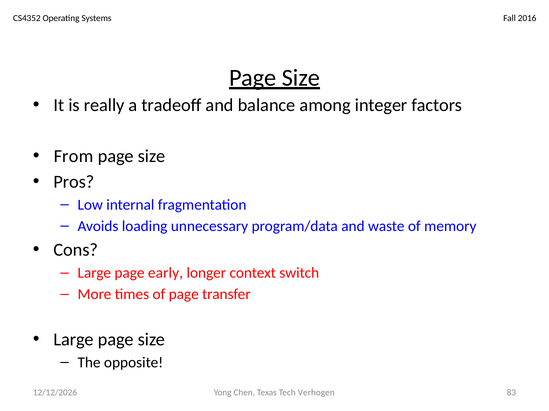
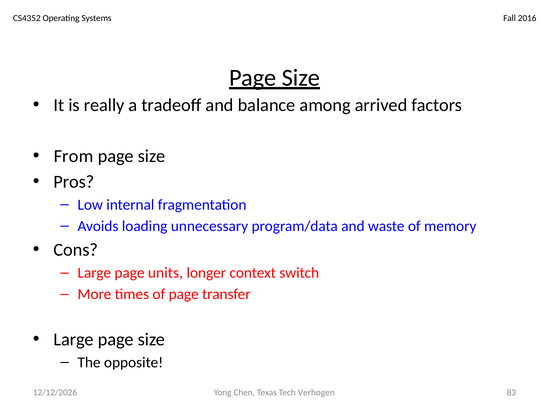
integer: integer -> arrived (381, 105)
early: early -> units (165, 273)
